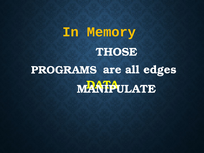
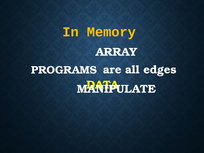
THOSE: THOSE -> ARRAY (116, 52)
